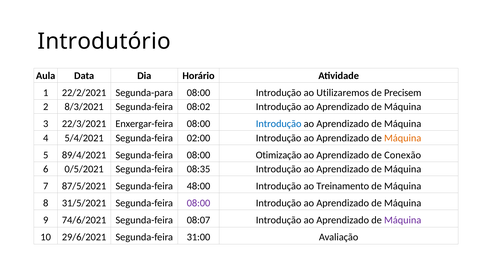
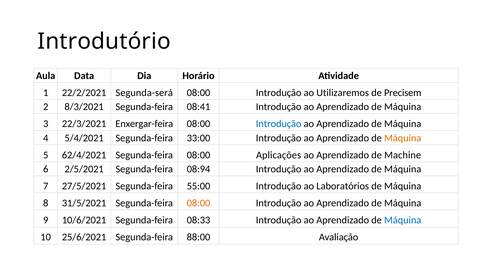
Segunda-para: Segunda-para -> Segunda-será (144, 93)
08:02: 08:02 -> 08:41 (199, 107)
02:00: 02:00 -> 33:00 (199, 138)
89/4/2021: 89/4/2021 -> 62/4/2021 (84, 155)
Otimização: Otimização -> Aplicações (279, 155)
Conexão: Conexão -> Machine (403, 155)
0/5/2021: 0/5/2021 -> 2/5/2021 (84, 169)
08:35: 08:35 -> 08:94 (199, 169)
87/5/2021: 87/5/2021 -> 27/5/2021 (84, 186)
48:00: 48:00 -> 55:00 (199, 186)
Treinamento: Treinamento -> Laboratórios (343, 186)
08:00 colour: purple -> orange (199, 203)
74/6/2021: 74/6/2021 -> 10/6/2021 (84, 220)
08:07: 08:07 -> 08:33 (199, 220)
Máquina colour: purple -> blue (403, 220)
29/6/2021: 29/6/2021 -> 25/6/2021 (84, 237)
31:00: 31:00 -> 88:00 (199, 237)
